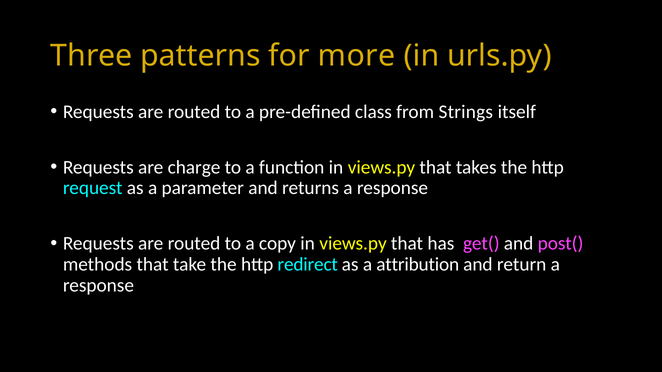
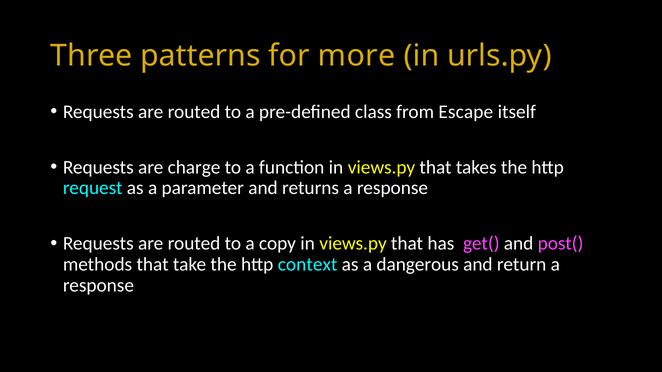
Strings: Strings -> Escape (466, 112)
redirect: redirect -> context (308, 265)
attribution: attribution -> dangerous (418, 265)
